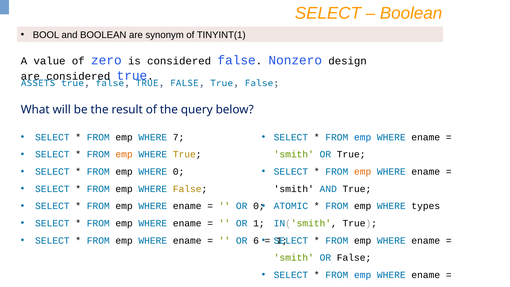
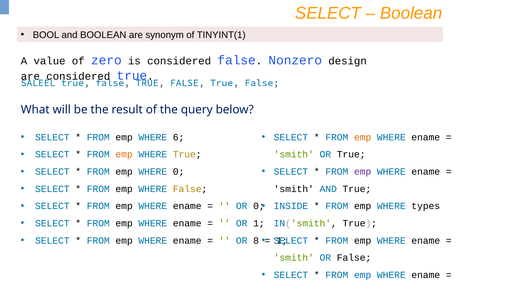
ASSETS: ASSETS -> SALEEL (38, 83)
7: 7 -> 6 (179, 137)
emp colour: blue -> orange (363, 137)
emp colour: orange -> purple (363, 172)
ATOMIC: ATOMIC -> INSIDE (291, 206)
6: 6 -> 8 (256, 240)
